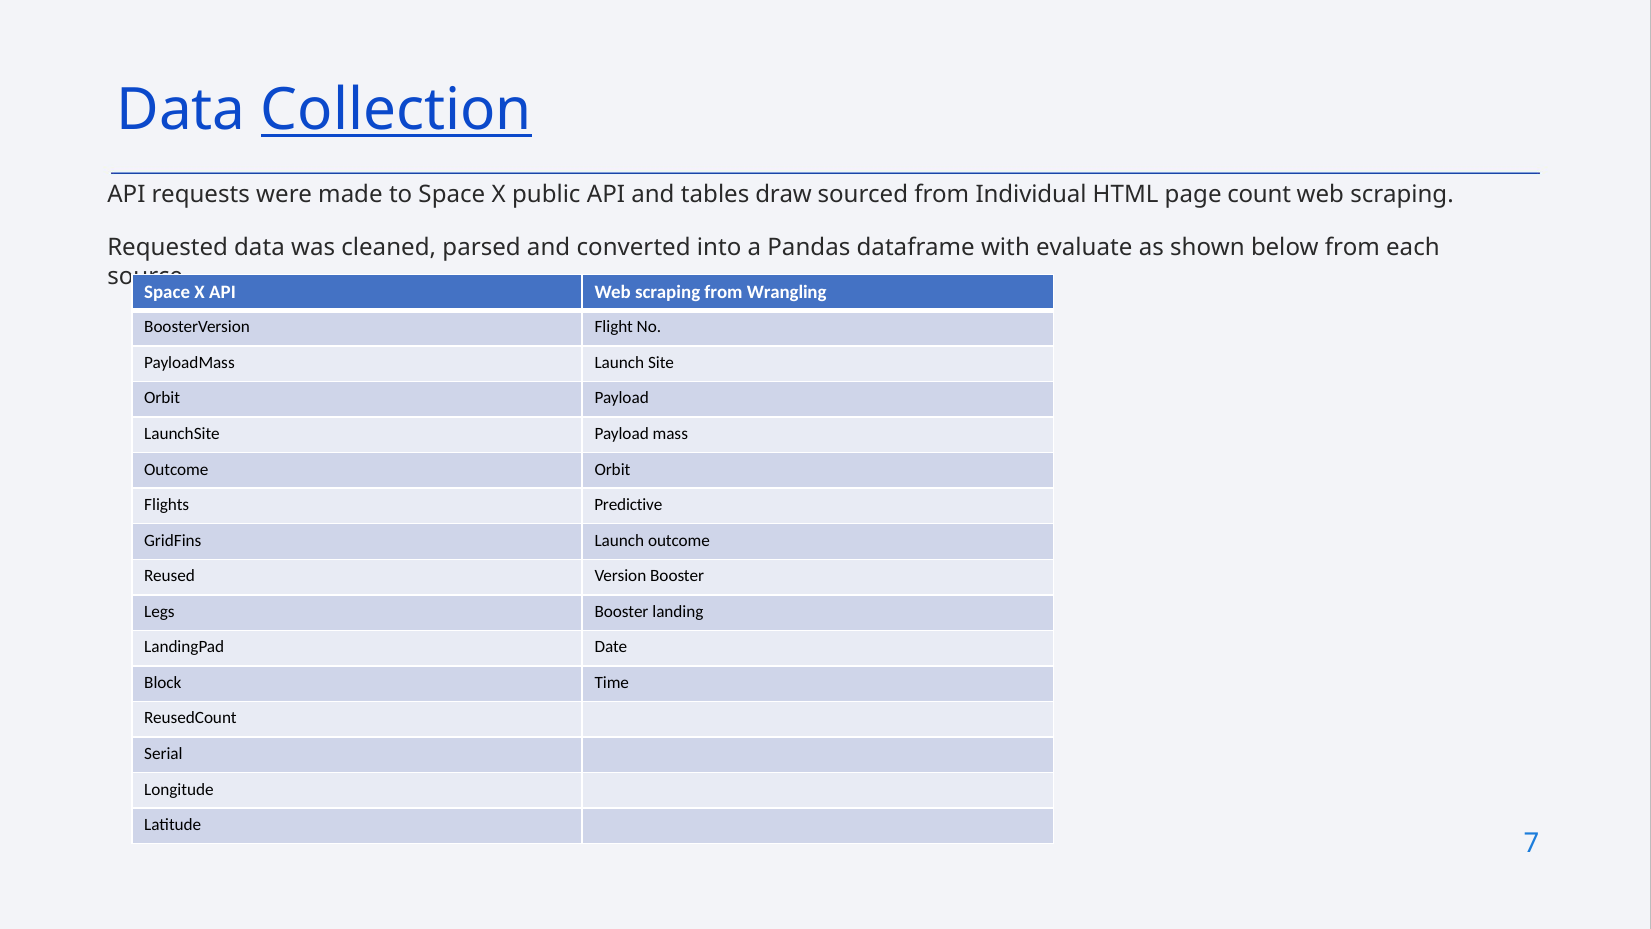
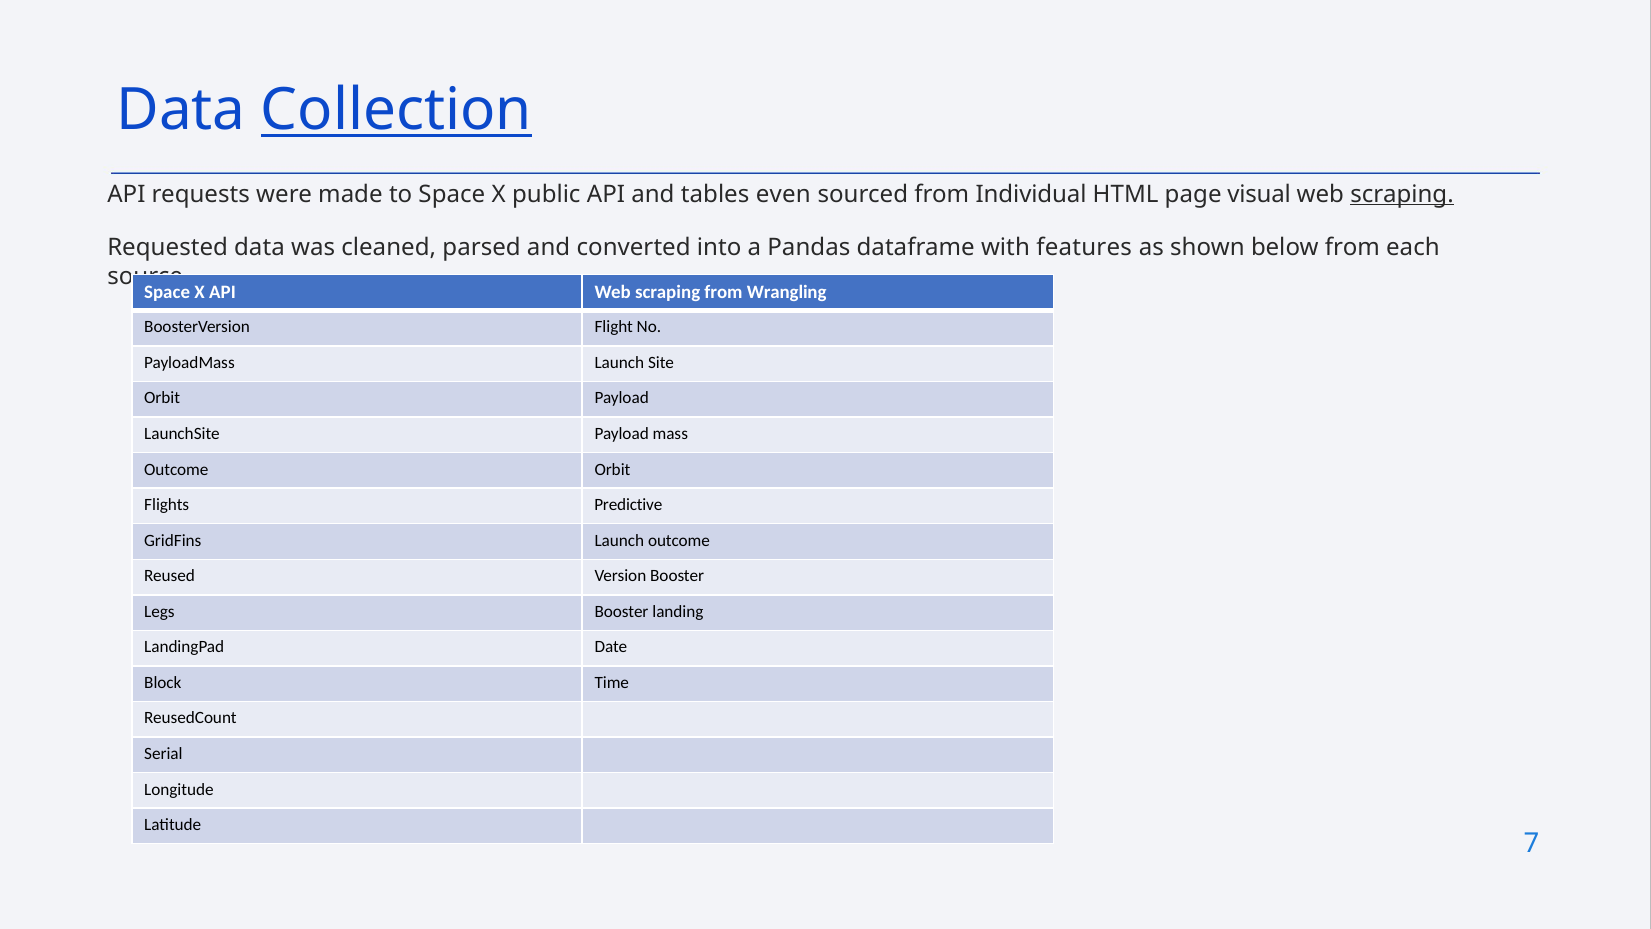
draw: draw -> even (783, 194)
count: count -> visual (1259, 194)
scraping underline: none -> present (1402, 194)
evaluate: evaluate -> features (1084, 247)
